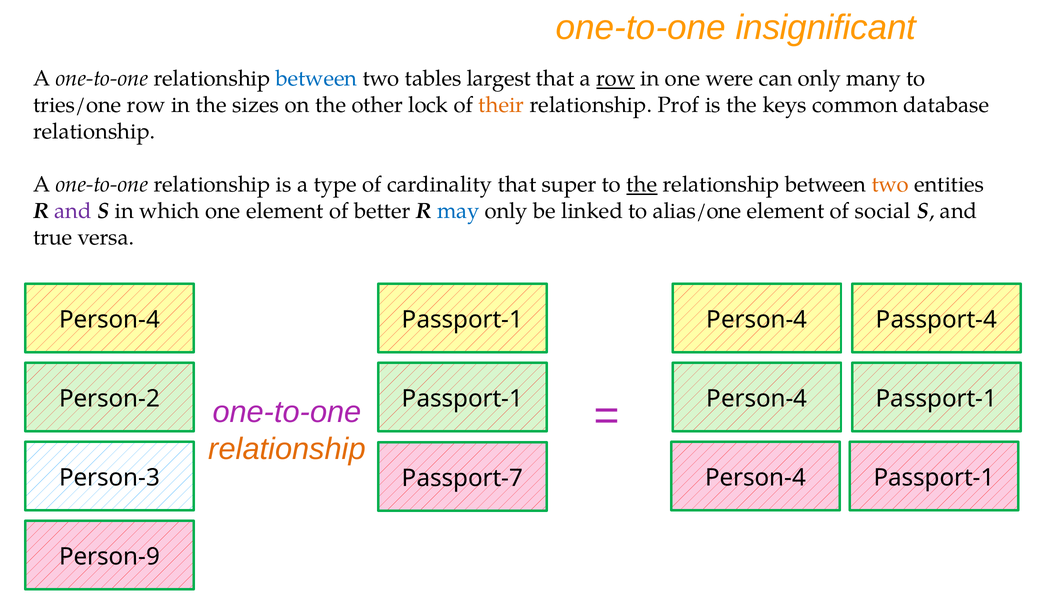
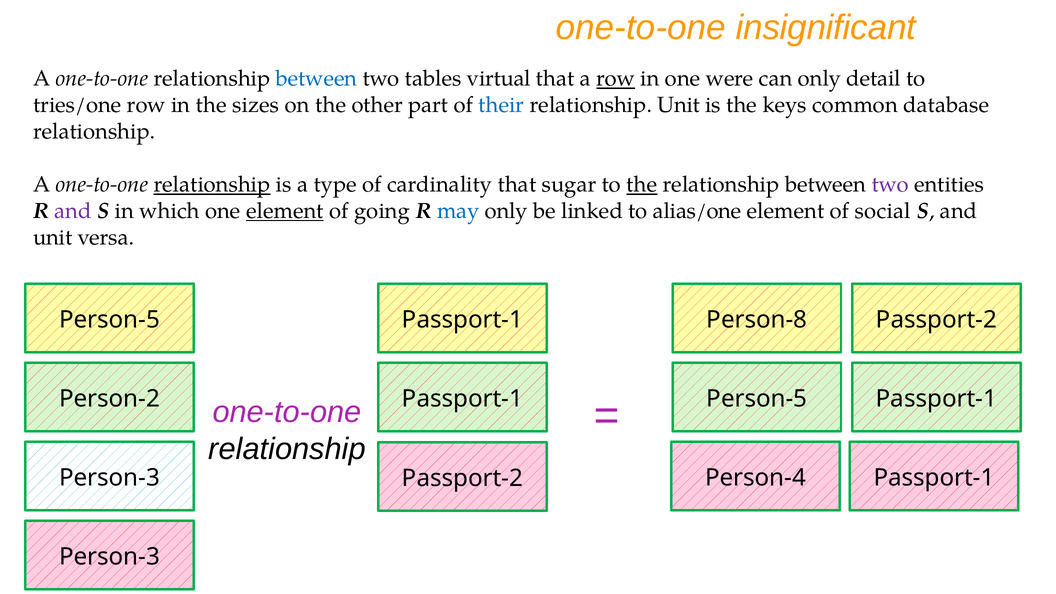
largest: largest -> virtual (499, 79)
many: many -> detail (874, 79)
lock: lock -> part (428, 105)
their colour: orange -> blue (501, 105)
relationship Prof: Prof -> Unit (679, 105)
relationship underline: none -> present (212, 185)
super: super -> sugar (569, 185)
two colour: orange -> purple (890, 185)
element underline: none -> present (285, 211)
better: better -> going (382, 211)
true: true -> unit (53, 238)
Person-4: Person-4 -> Person-5 (110, 320)
Person-4: Person-4 -> Person-8 (757, 320)
Passport-4: Passport-4 -> Passport-2 (936, 320)
Person-2 Passport-1 Person-4: Person-4 -> Person-5 (757, 399)
relationship colour: orange -> black (287, 449)
Person-3 Passport-7: Passport-7 -> Passport-2 (462, 478)
Person-9: Person-9 -> Person-3 (110, 557)
